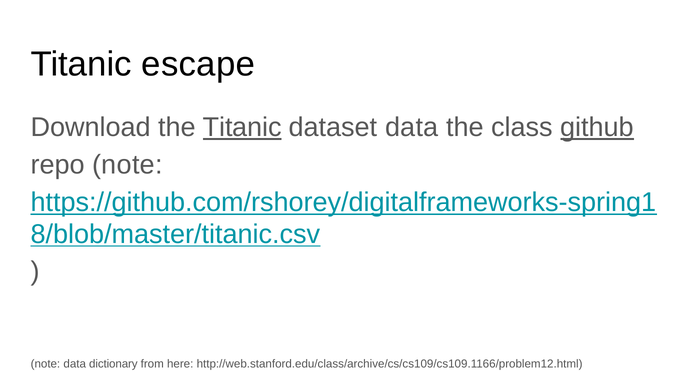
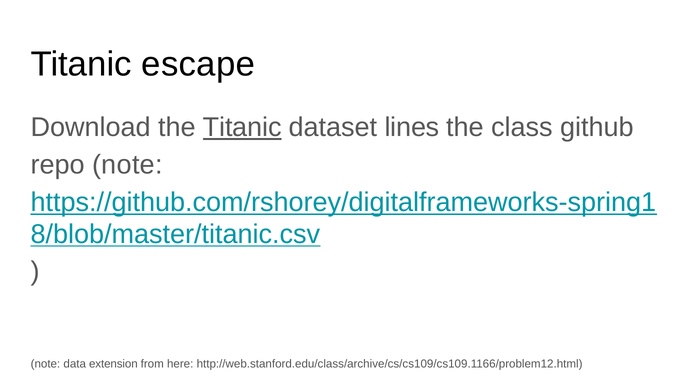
dataset data: data -> lines (412, 127)
github underline: present -> none (597, 127)
dictionary: dictionary -> extension (113, 364)
